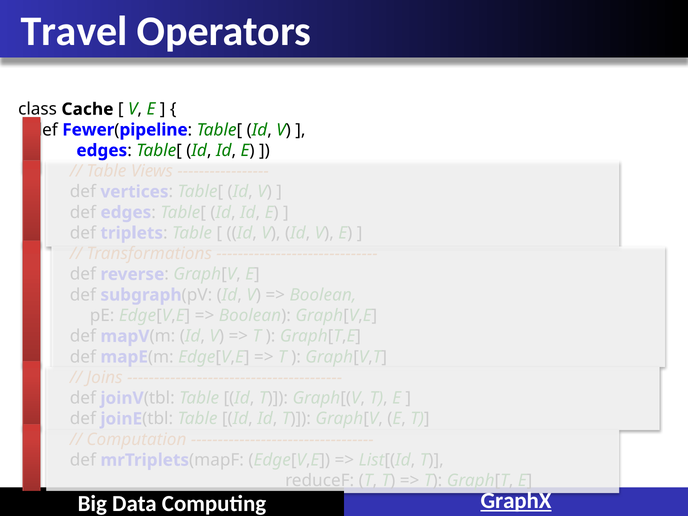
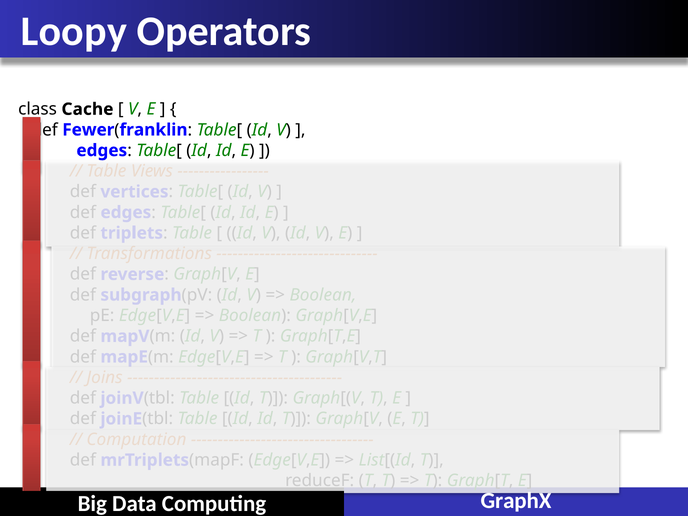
Travel: Travel -> Loopy (74, 32)
pipeline: pipeline -> franklin (154, 130)
GraphX underline: present -> none (516, 501)
